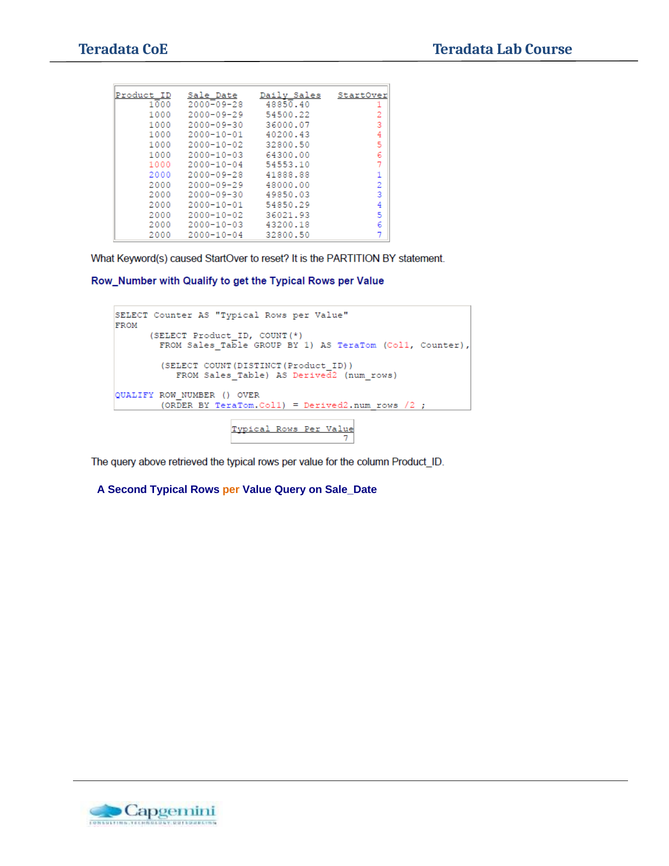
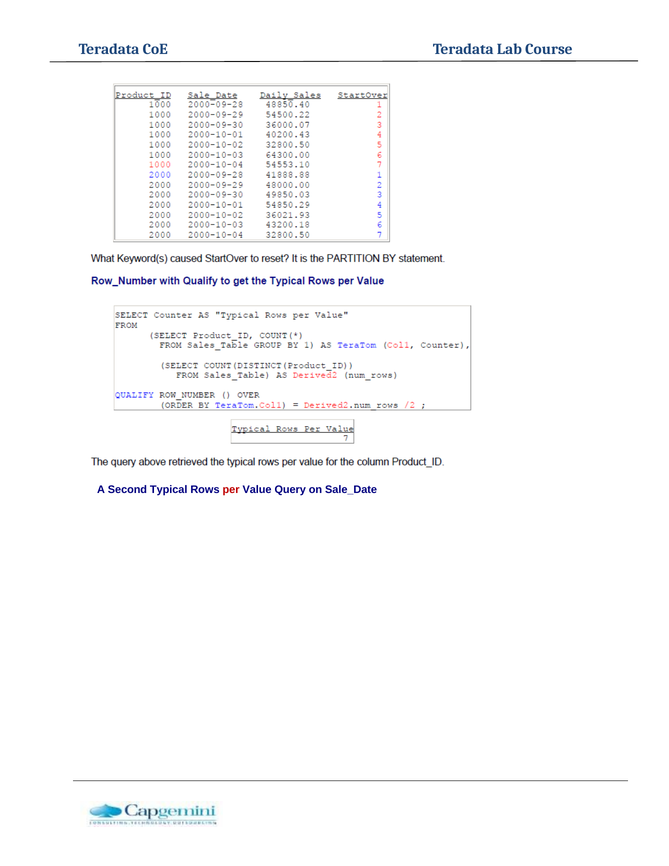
per colour: orange -> red (231, 489)
